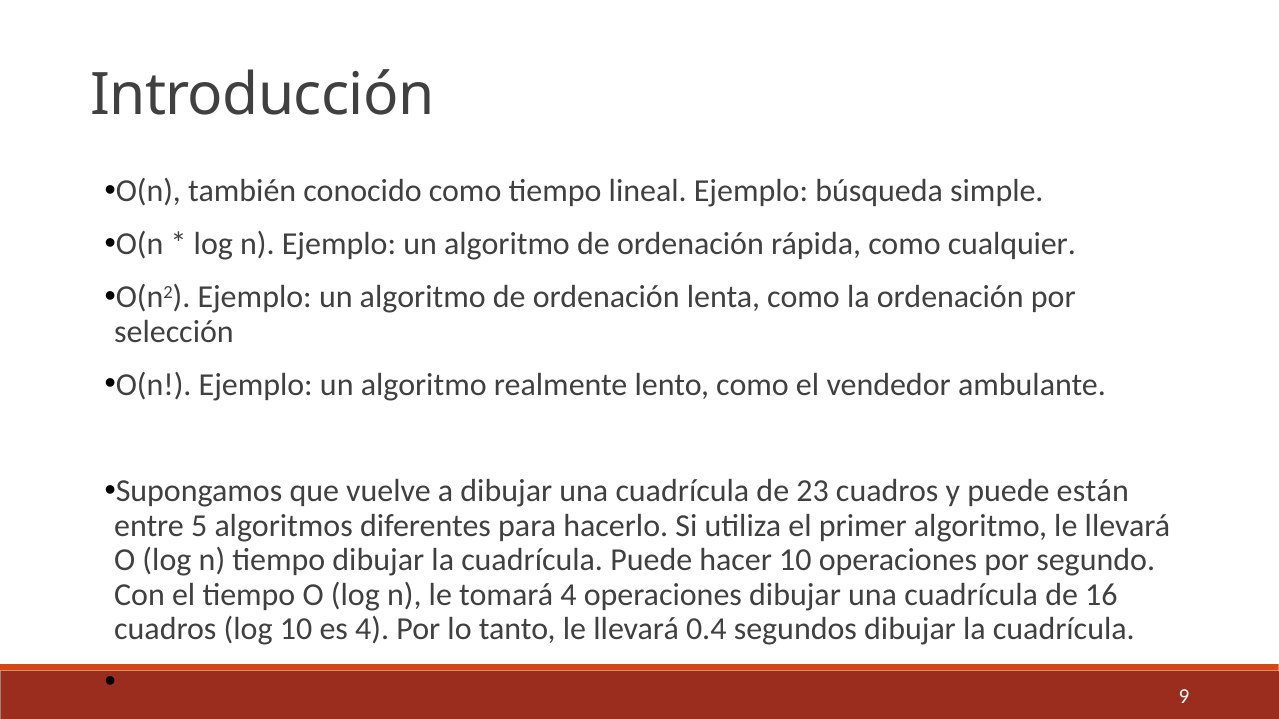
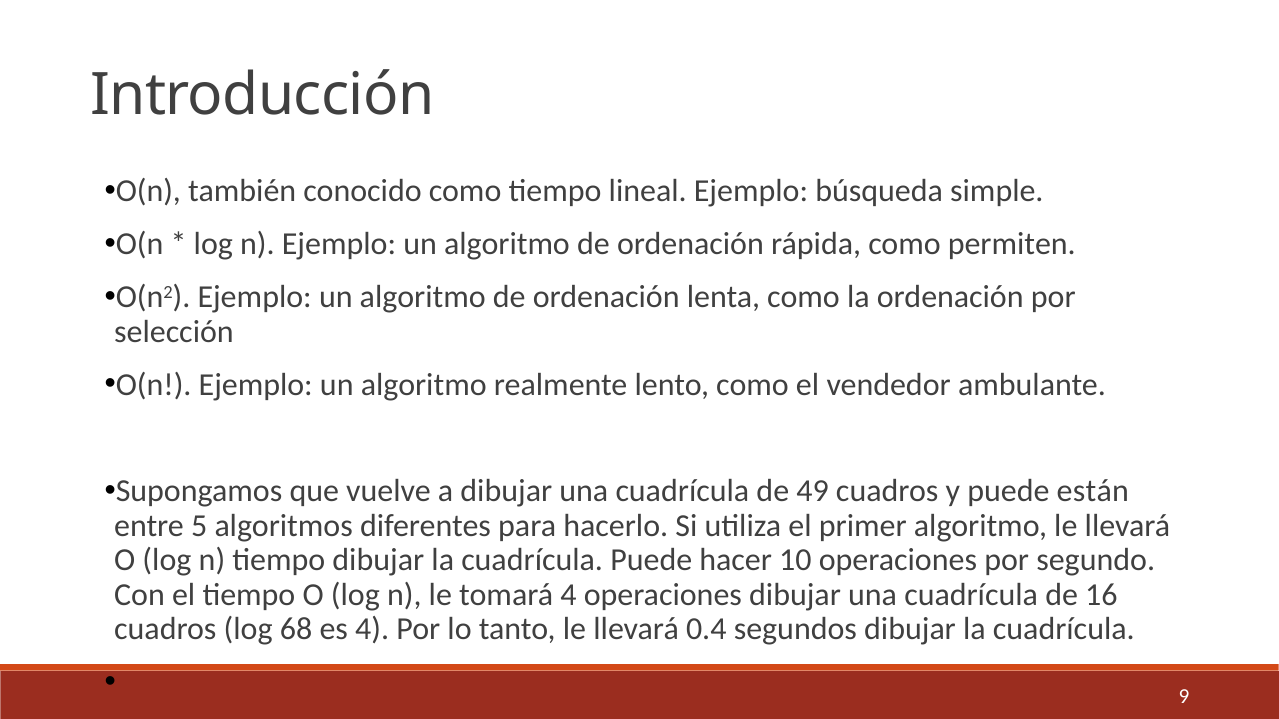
cualquier: cualquier -> permiten (1012, 244)
23: 23 -> 49 (813, 491)
log 10: 10 -> 68 (296, 629)
